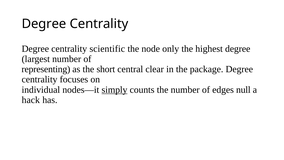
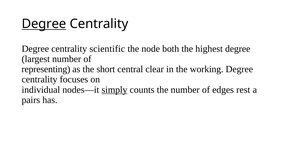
Degree underline: none -> present (44, 24)
only: only -> both (171, 49)
package: package -> working (207, 69)
null: null -> rest (243, 90)
hack: hack -> pairs (31, 100)
